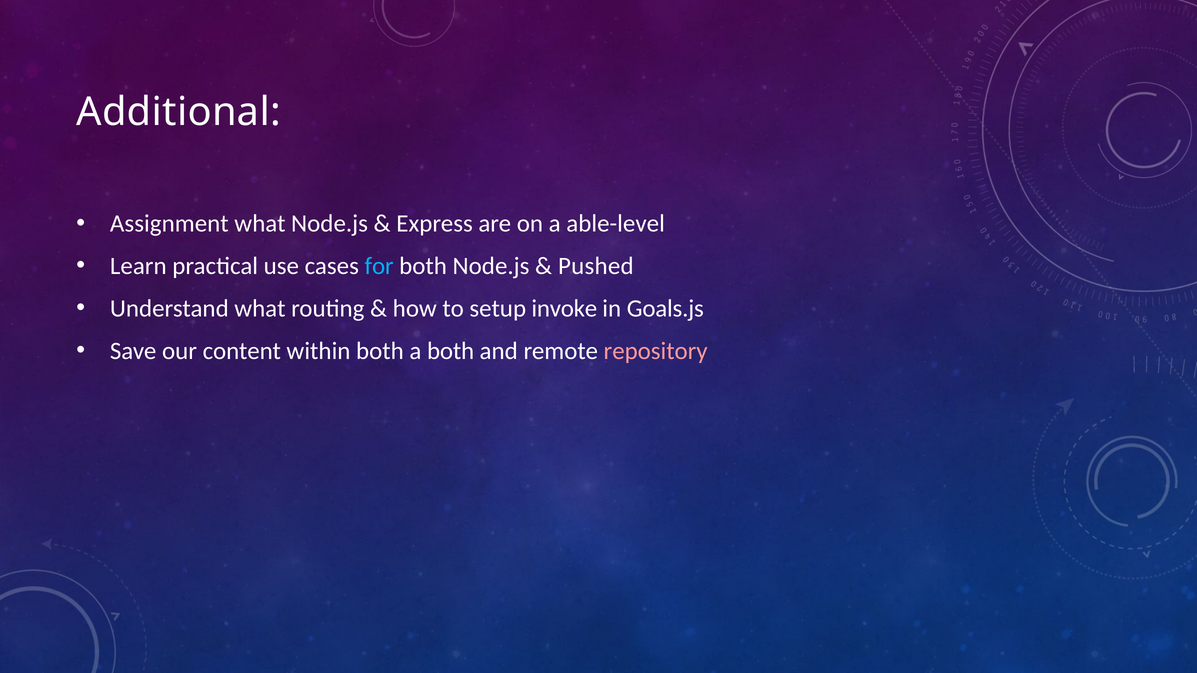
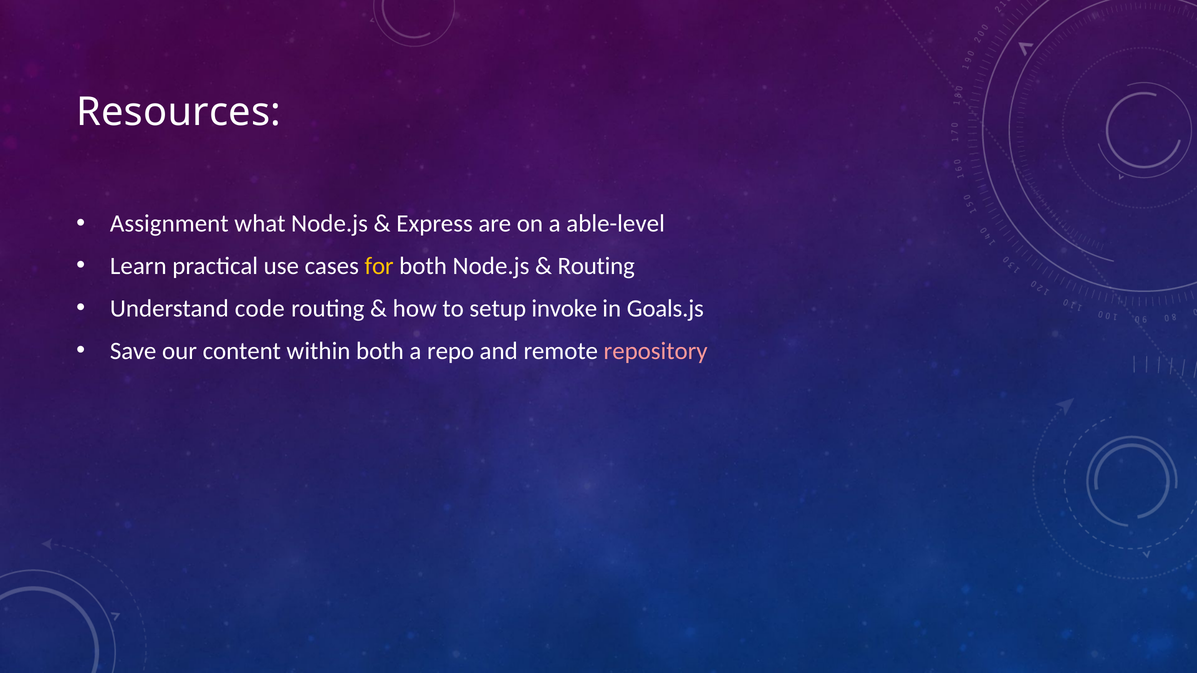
Additional: Additional -> Resources (179, 112)
for colour: light blue -> yellow (379, 266)
Pushed: Pushed -> Routing (596, 266)
Understand what: what -> code (260, 309)
a both: both -> repo (451, 351)
